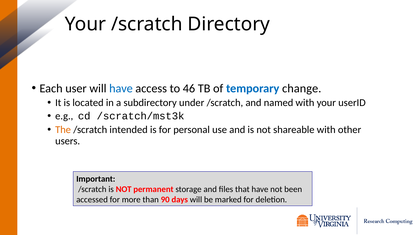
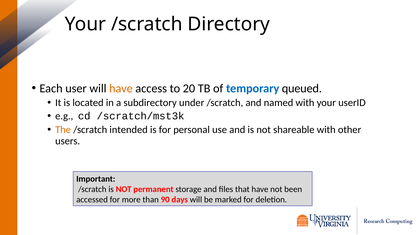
have colour: blue -> orange (121, 88)
46: 46 -> 20 (189, 88)
change: change -> queued (302, 88)
